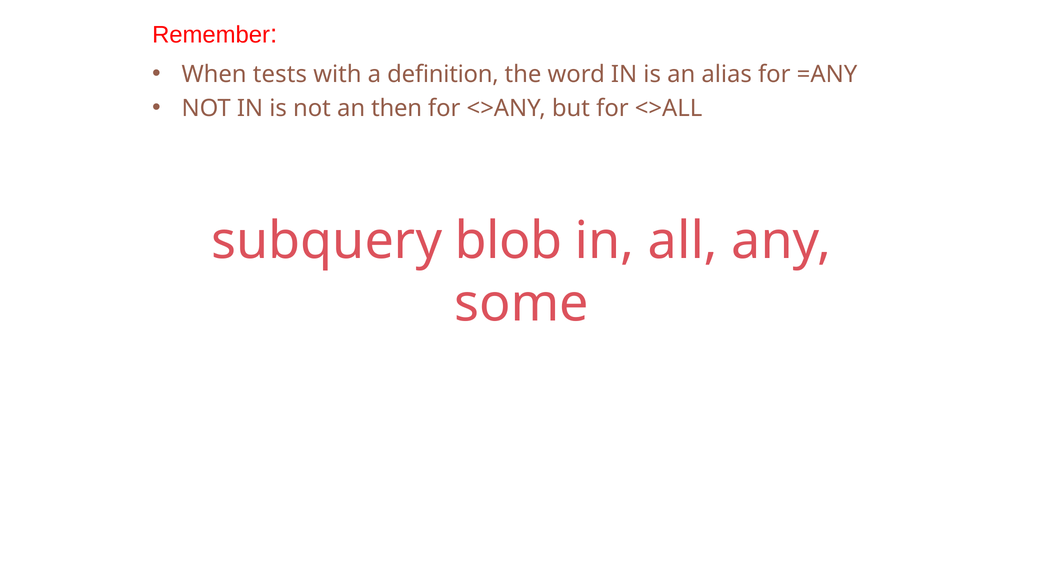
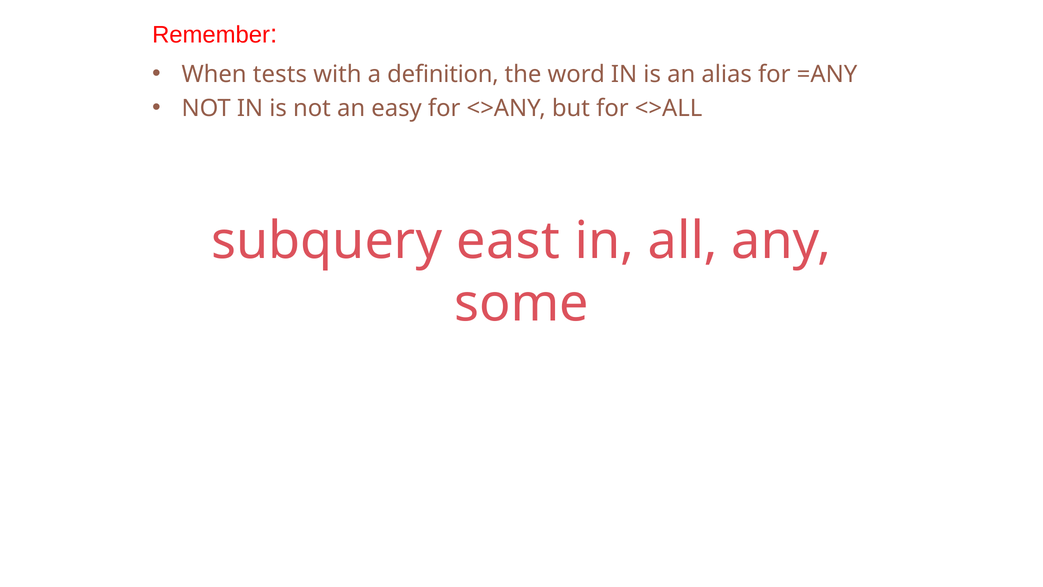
then: then -> easy (397, 108)
blob: blob -> east (508, 241)
